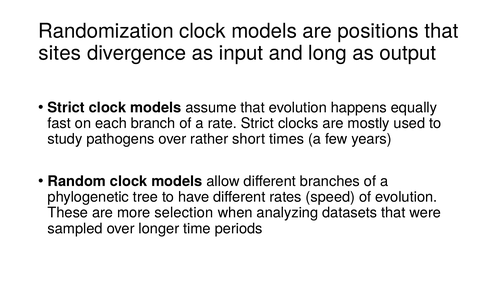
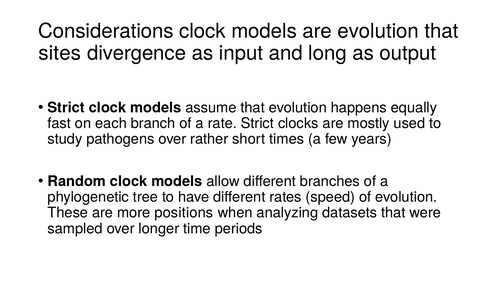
Randomization: Randomization -> Considerations (106, 31)
are positions: positions -> evolution (378, 31)
selection: selection -> positions (184, 213)
